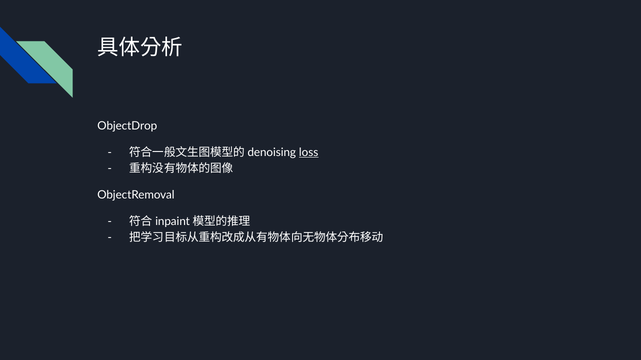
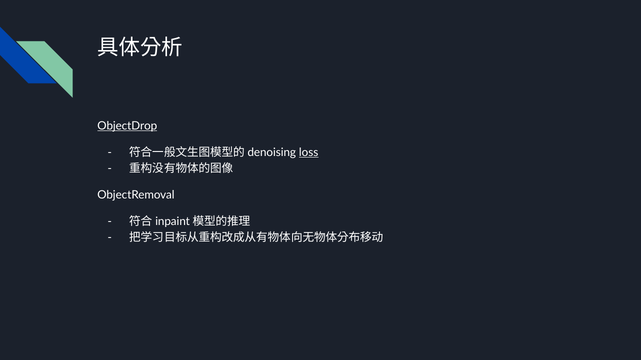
ObjectDrop underline: none -> present (127, 126)
